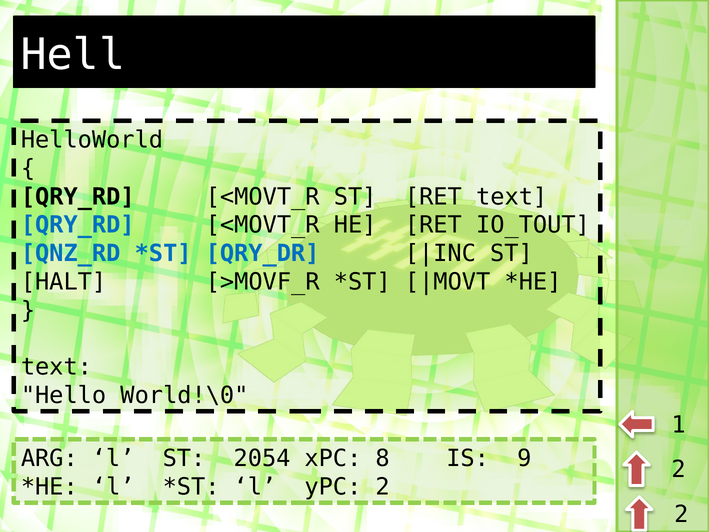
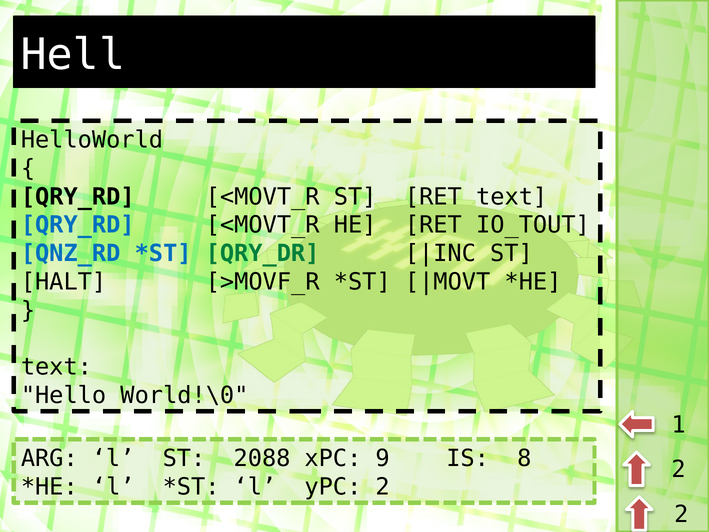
QRY_DR colour: blue -> green (263, 253)
2054: 2054 -> 2088 (262, 458)
8: 8 -> 9 (382, 458)
9: 9 -> 8 (524, 458)
